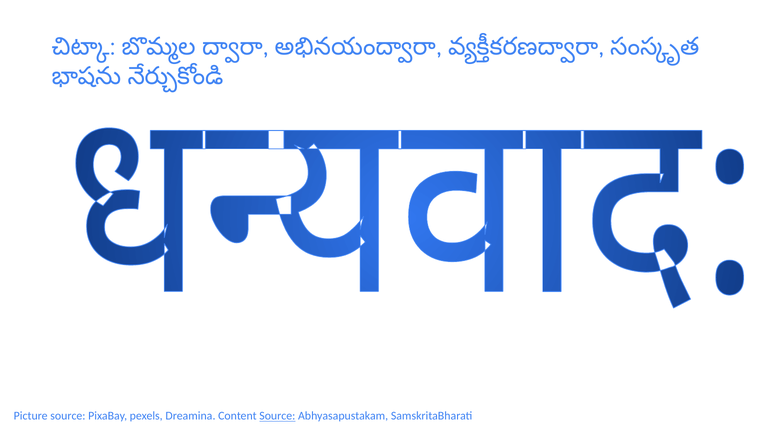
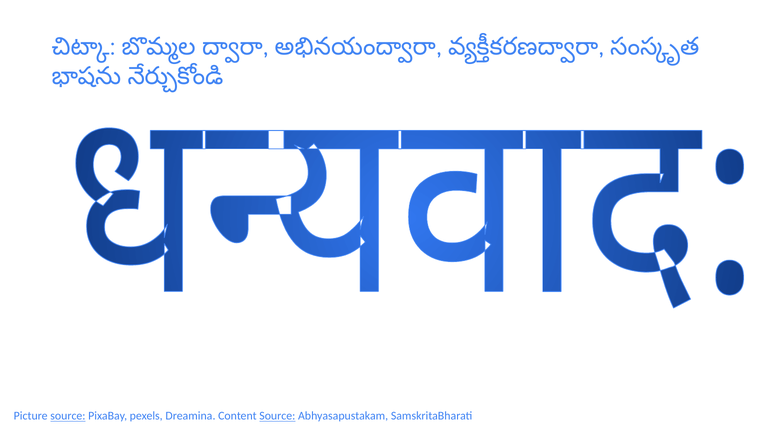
source underline: none -> present (68, 416)
